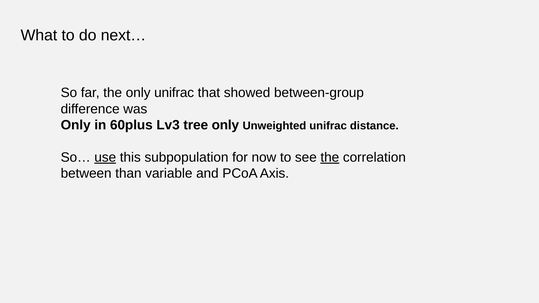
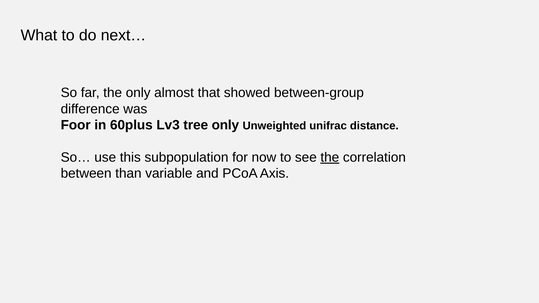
only unifrac: unifrac -> almost (174, 93)
Only: Only -> Foor (76, 125)
use underline: present -> none (105, 157)
